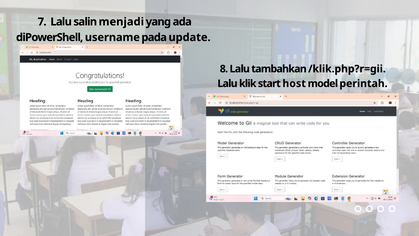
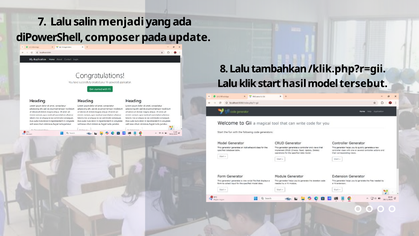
username: username -> composer (112, 37)
host: host -> hasil (294, 83)
perintah: perintah -> tersebut (364, 83)
